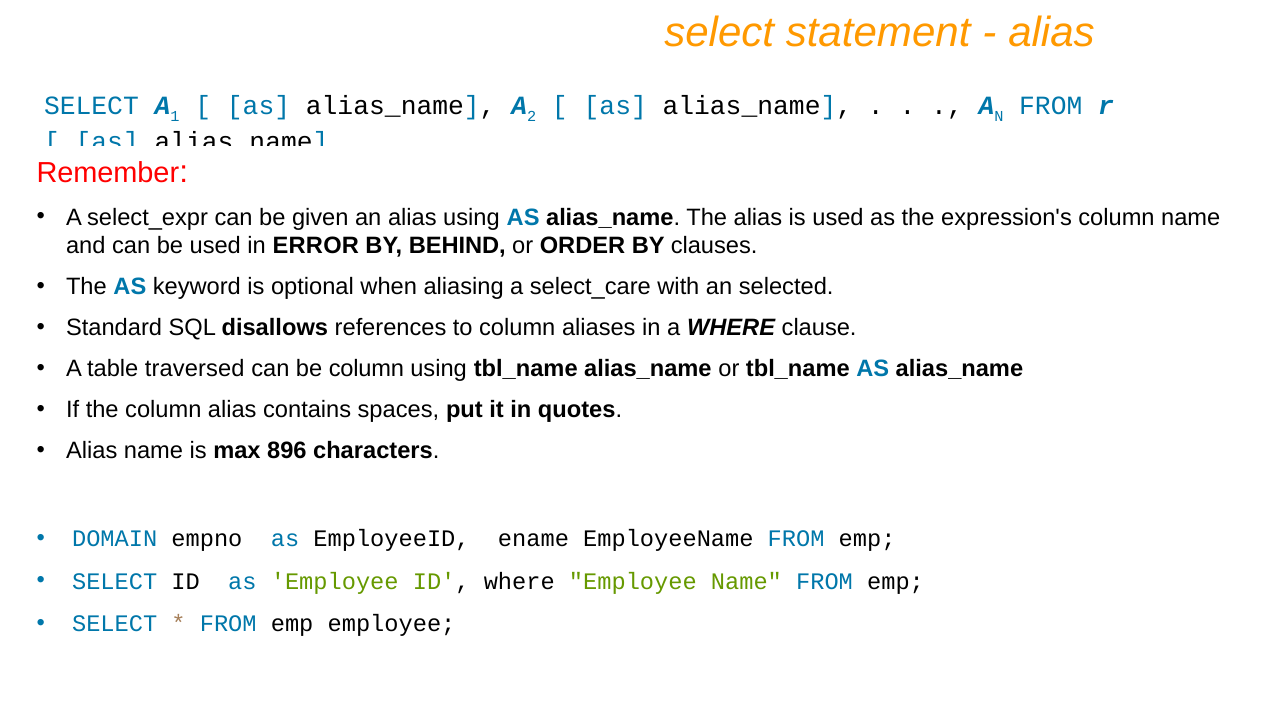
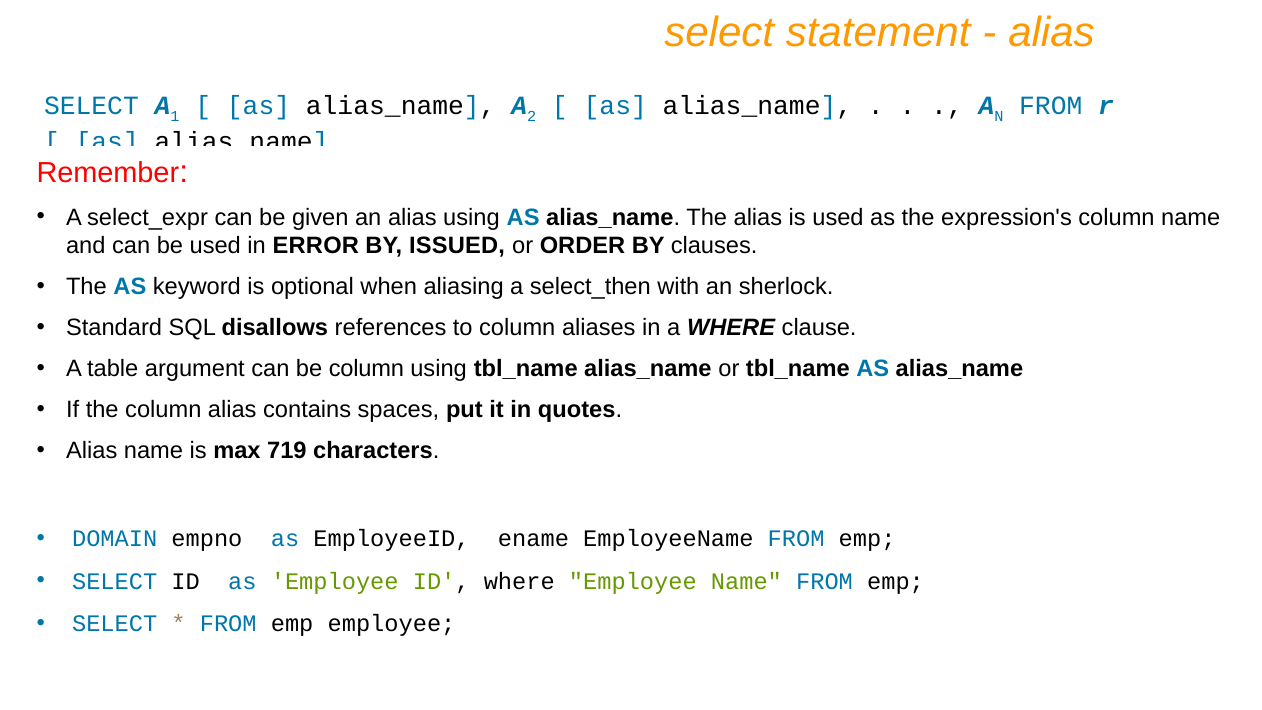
BEHIND: BEHIND -> ISSUED (457, 246)
select_care: select_care -> select_then (590, 287)
selected: selected -> sherlock (786, 287)
traversed: traversed -> argument (195, 369)
896: 896 -> 719 (287, 450)
